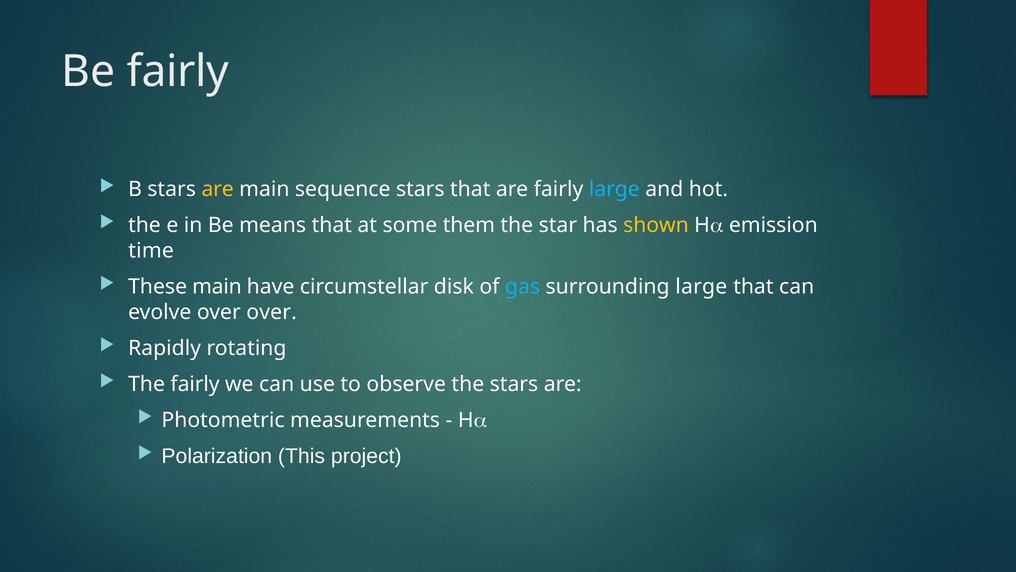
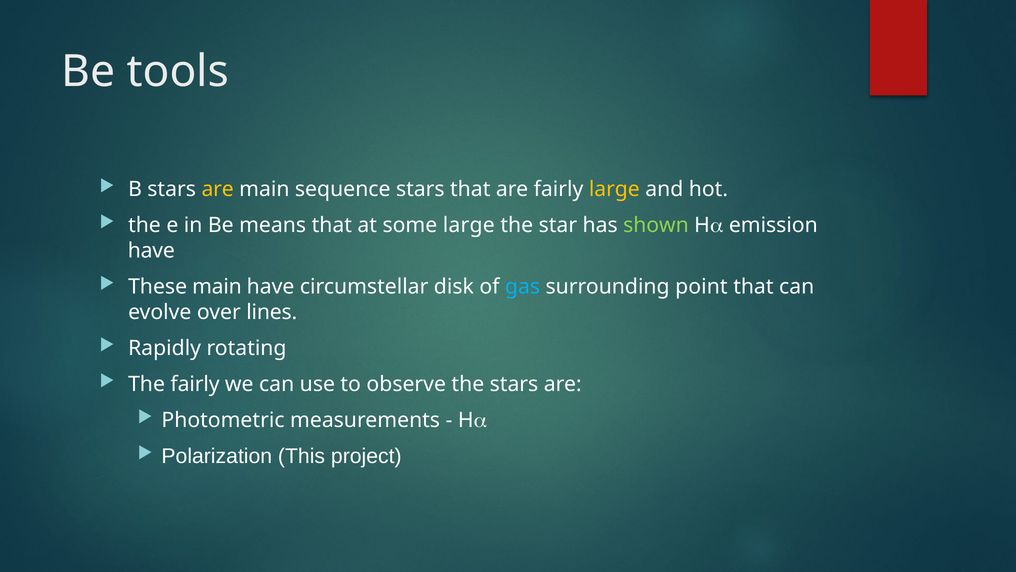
Be fairly: fairly -> tools (178, 71)
large colour: light blue -> yellow (614, 189)
some them: them -> large (469, 225)
shown colour: yellow -> light green (656, 225)
time: time -> have (151, 250)
surrounding large: large -> point (701, 286)
over over: over -> lines (272, 312)
